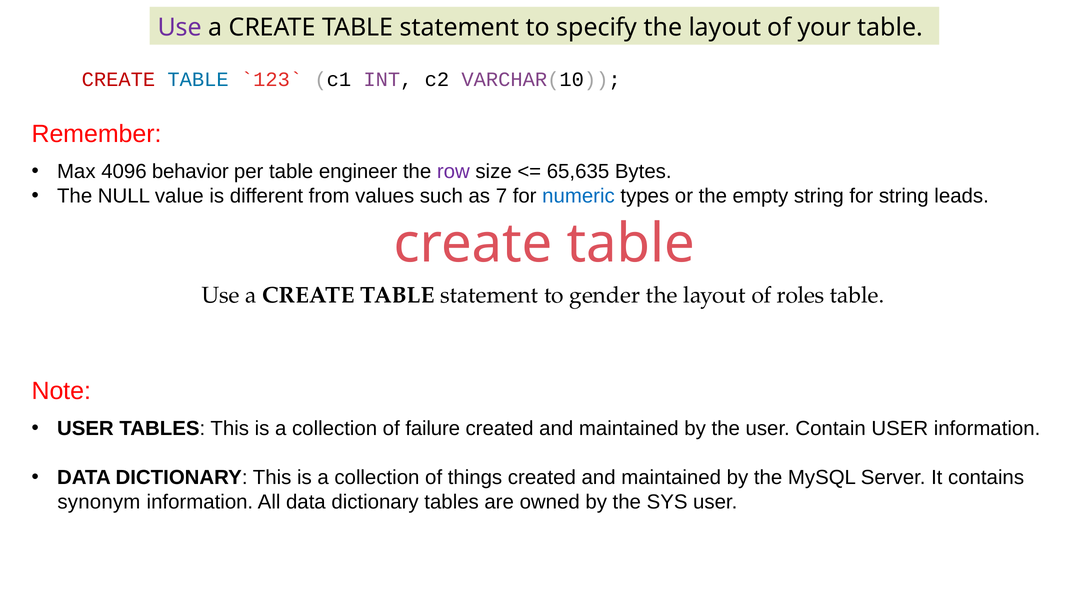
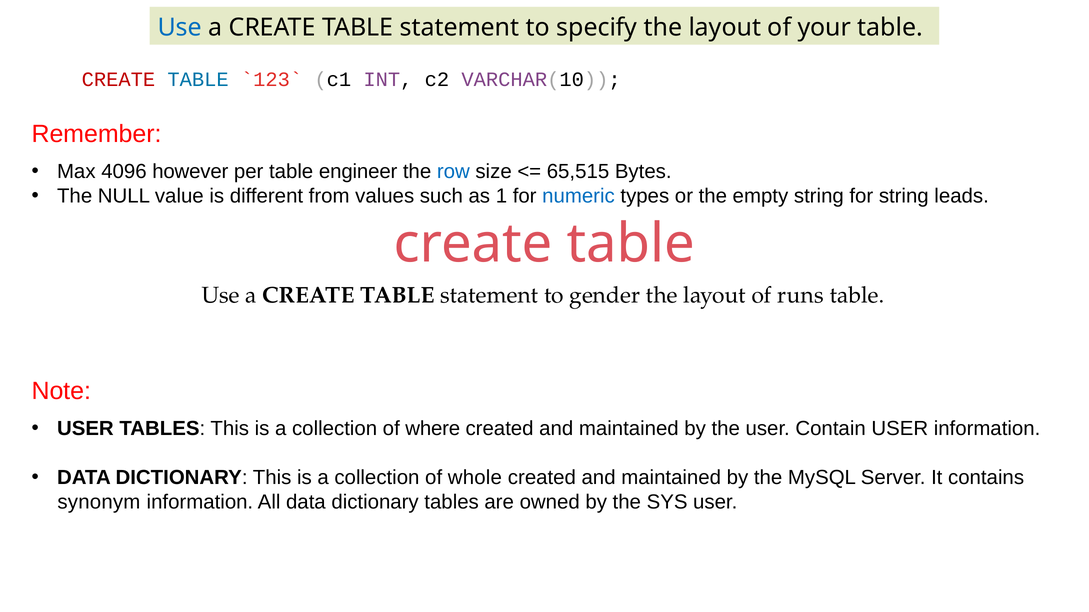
Use colour: purple -> blue (180, 28)
behavior: behavior -> however (190, 172)
row colour: purple -> blue (453, 172)
65,635: 65,635 -> 65,515 (578, 172)
7: 7 -> 1 (501, 196)
roles: roles -> runs (801, 296)
failure: failure -> where (433, 429)
things: things -> whole (475, 478)
